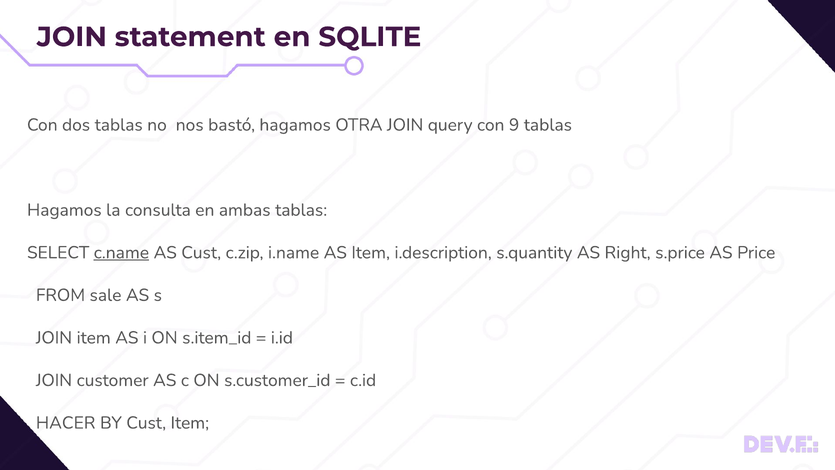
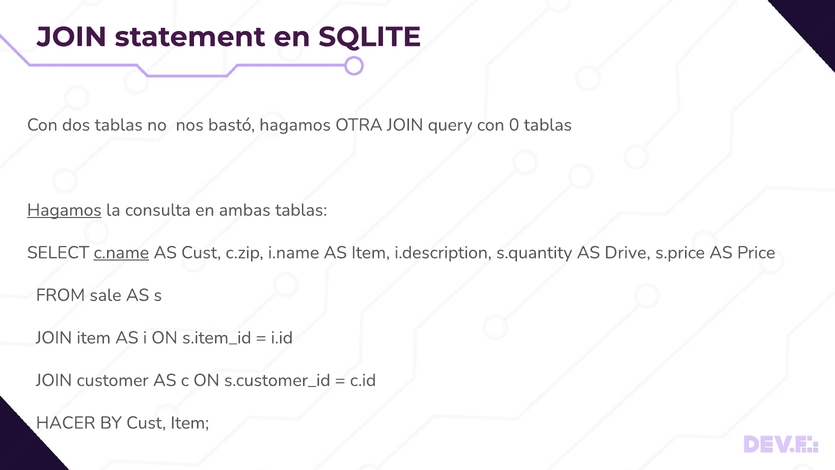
9: 9 -> 0 (514, 125)
Hagamos underline: none -> present (64, 210)
Right: Right -> Drive (628, 252)
